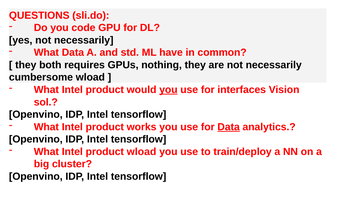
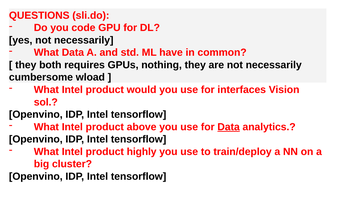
you underline: present -> none (168, 90)
works: works -> above (142, 127)
product wload: wload -> highly (142, 151)
